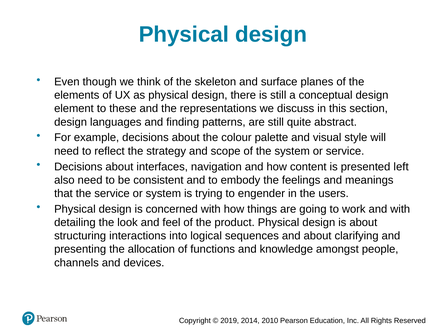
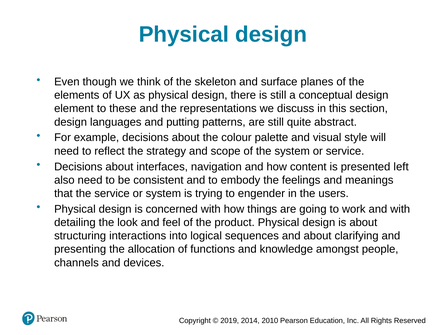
finding: finding -> putting (183, 122)
